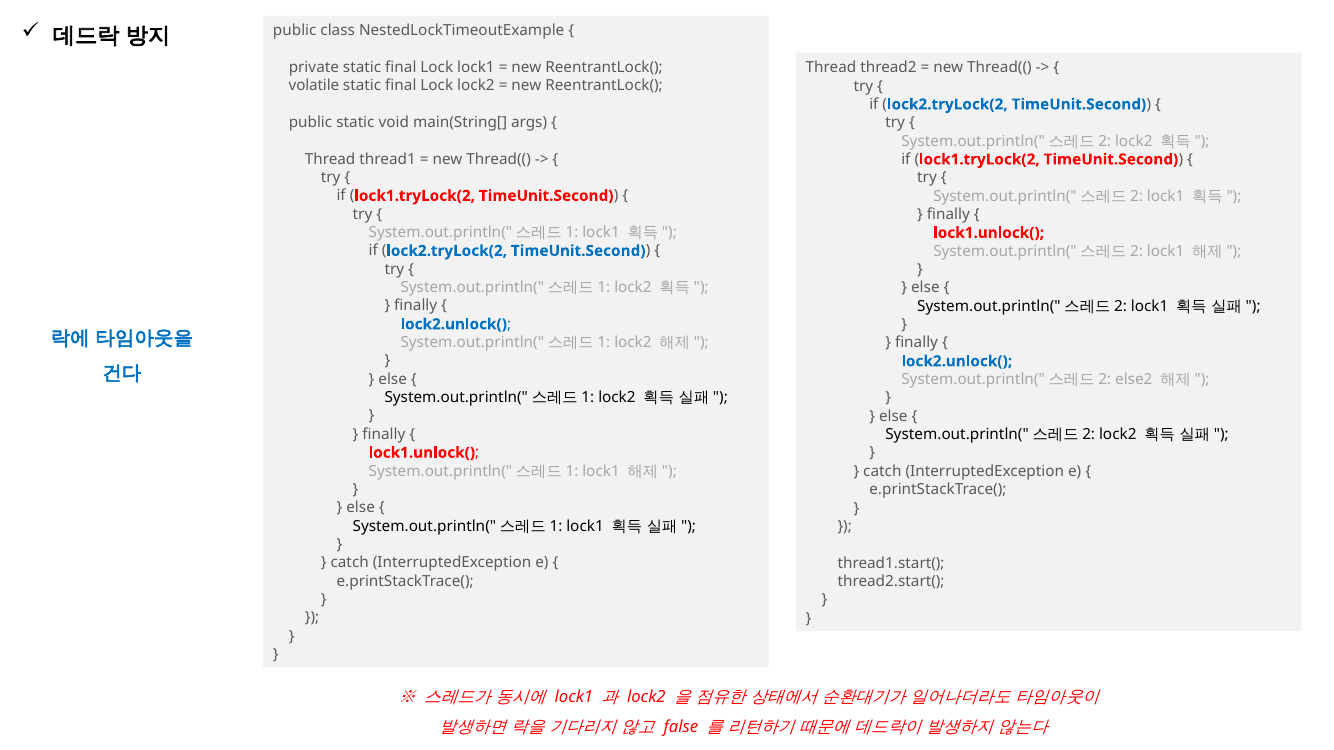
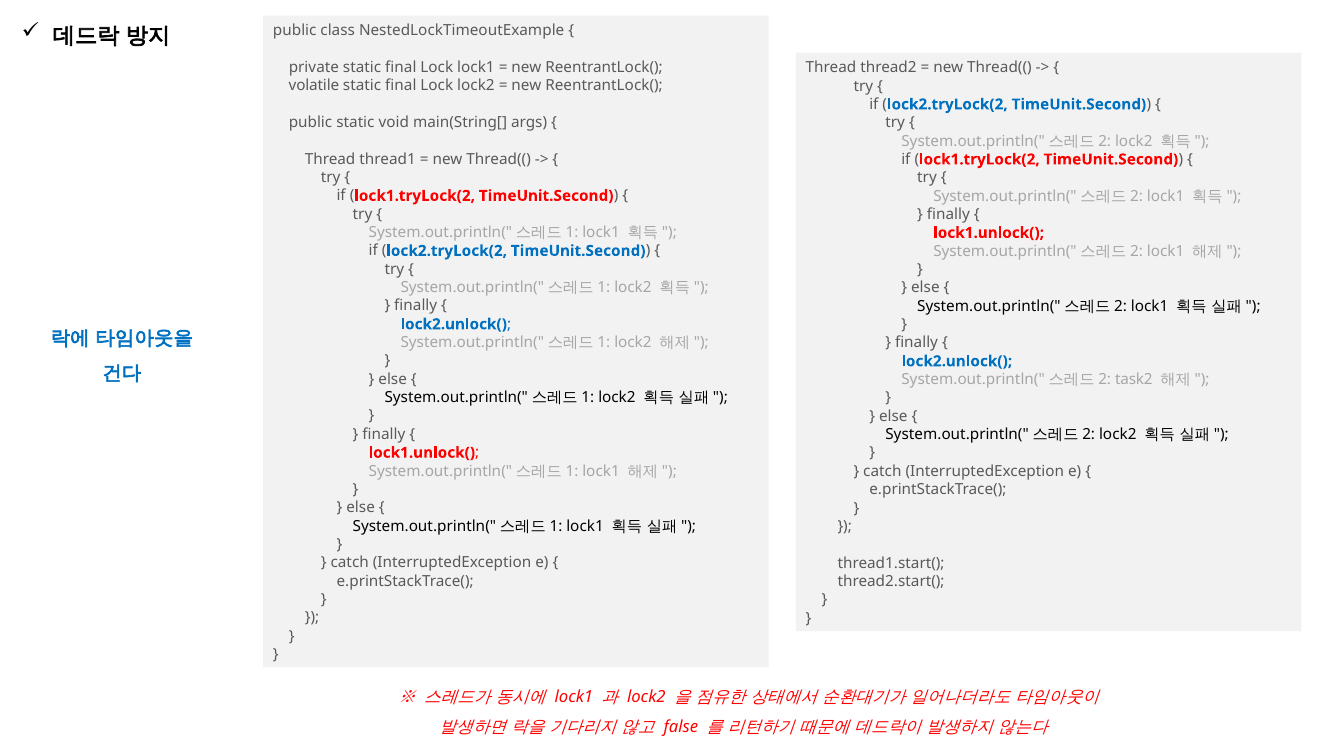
else2: else2 -> task2 (1134, 380)
